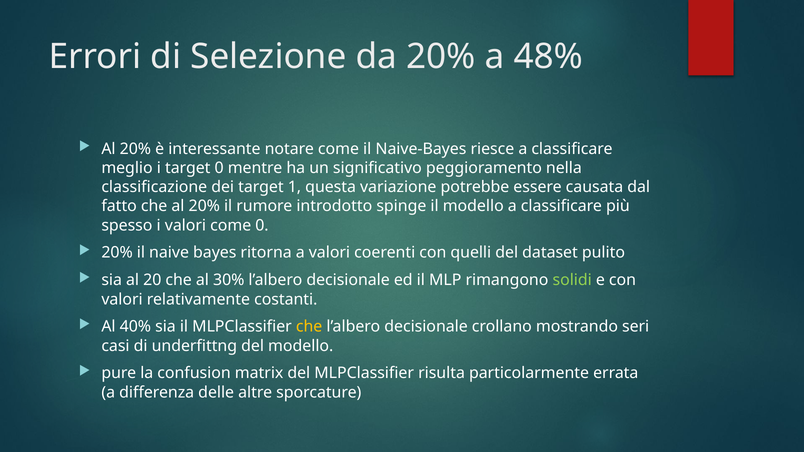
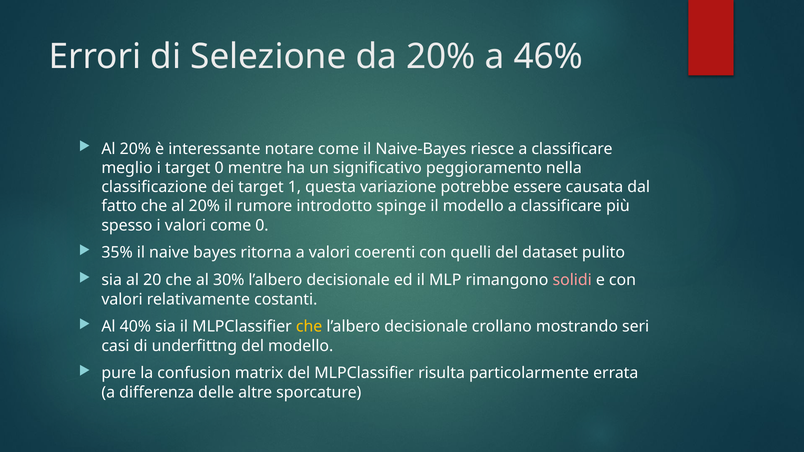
48%: 48% -> 46% (548, 56)
20%: 20% -> 35% (117, 253)
solidi colour: light green -> pink (572, 280)
